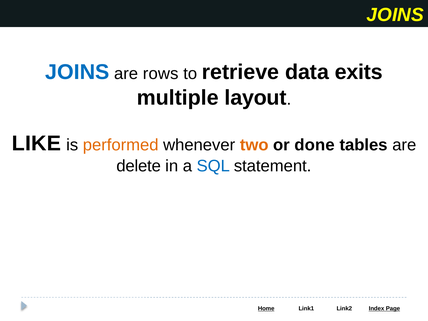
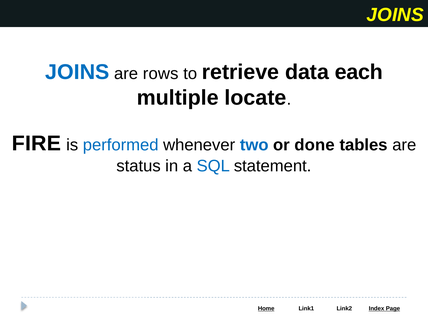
exits: exits -> each (359, 72)
layout: layout -> locate (256, 98)
LIKE: LIKE -> FIRE (37, 143)
performed colour: orange -> blue (121, 145)
two colour: orange -> blue (254, 145)
delete: delete -> status (139, 166)
